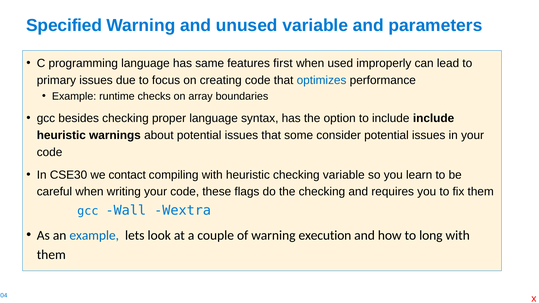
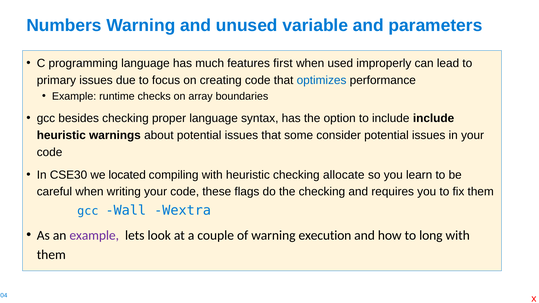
Specified: Specified -> Numbers (64, 25)
same: same -> much (210, 63)
contact: contact -> located (127, 175)
checking variable: variable -> allocate (344, 175)
example colour: blue -> purple (94, 235)
